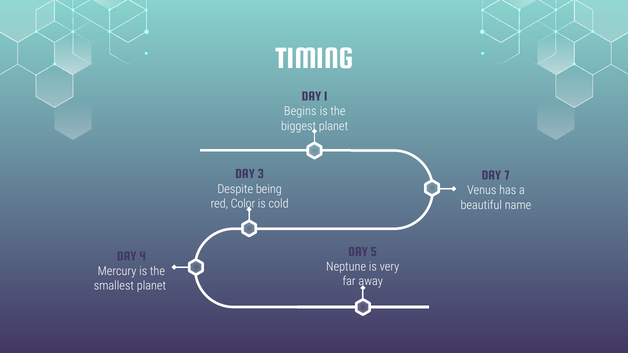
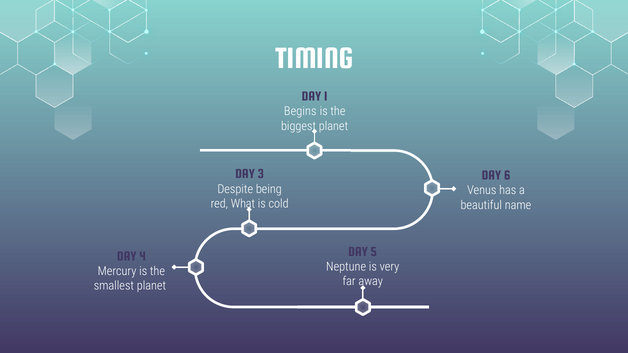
7: 7 -> 6 (507, 175)
Color: Color -> What (243, 204)
